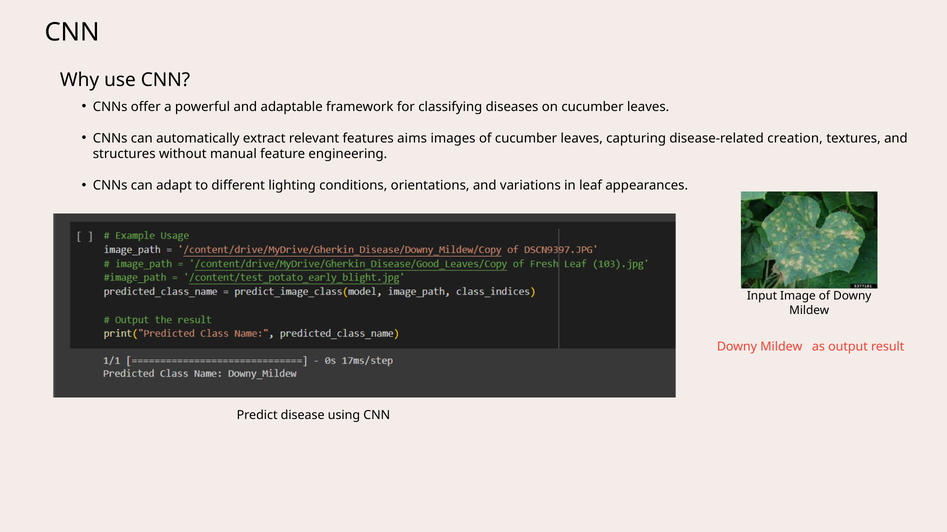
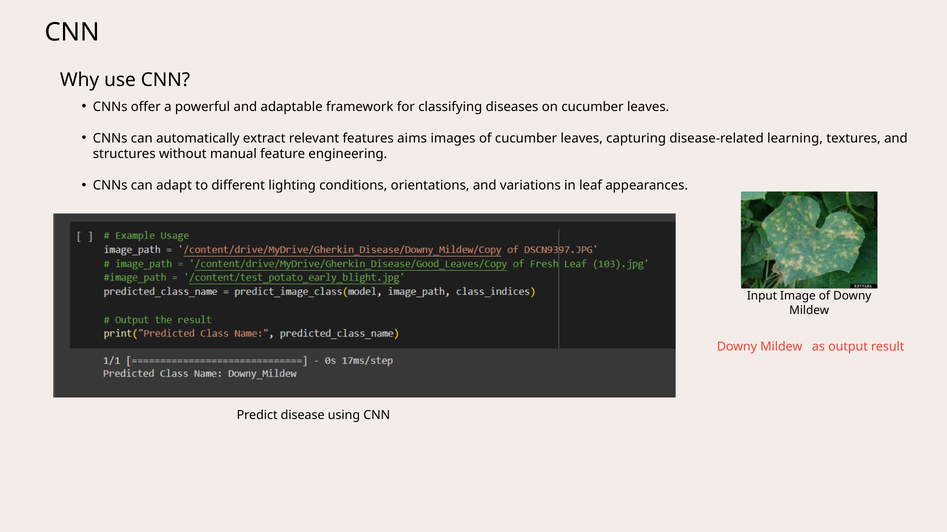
creation: creation -> learning (795, 138)
